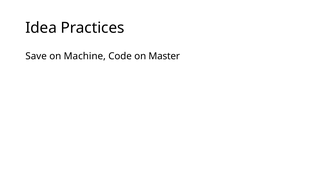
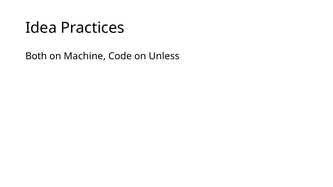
Save: Save -> Both (36, 56)
Master: Master -> Unless (164, 56)
